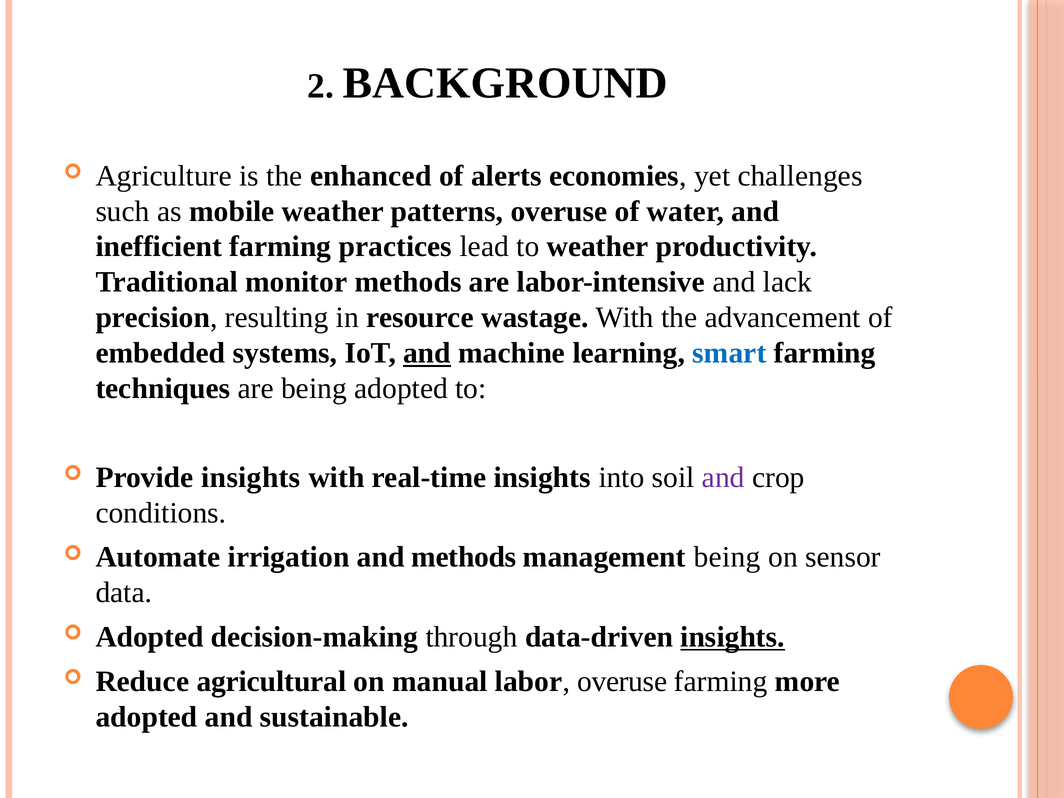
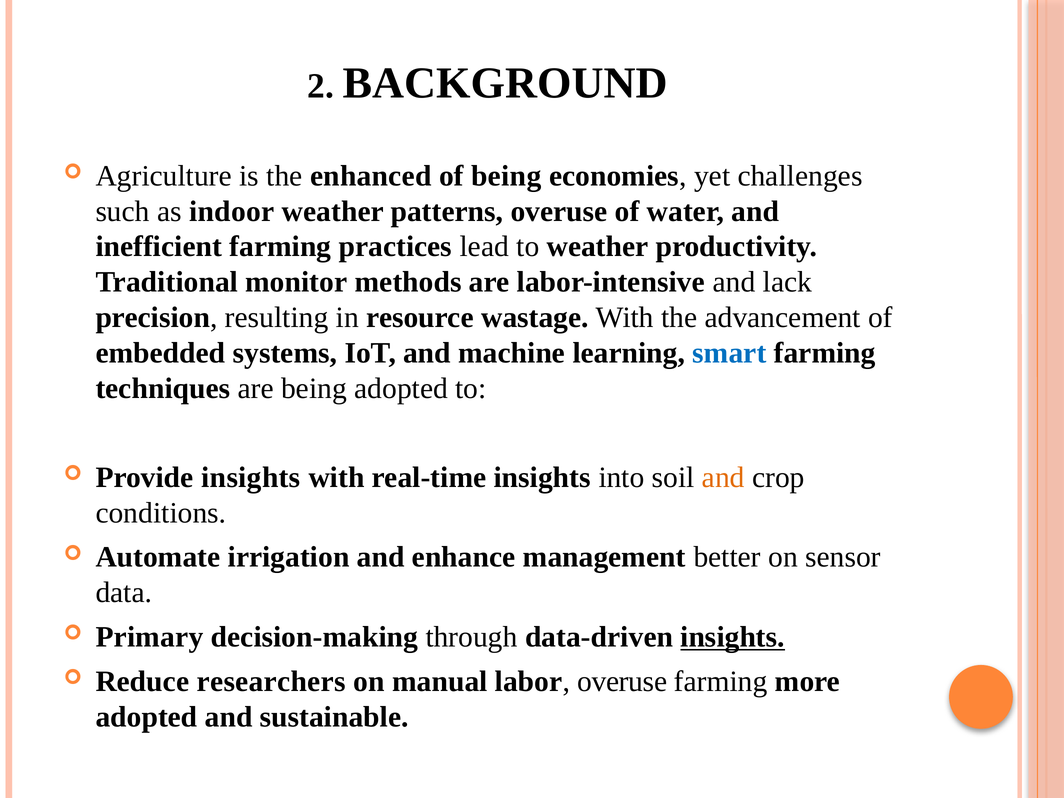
of alerts: alerts -> being (506, 176)
mobile: mobile -> indoor (232, 211)
and underline: present -> none (427, 353)
and colour: purple -> orange (723, 477)
and methods: methods -> enhance (464, 557)
management being: being -> better (727, 557)
Adopted: Adopted -> Primary (149, 637)
agricultural: agricultural -> researchers (271, 681)
